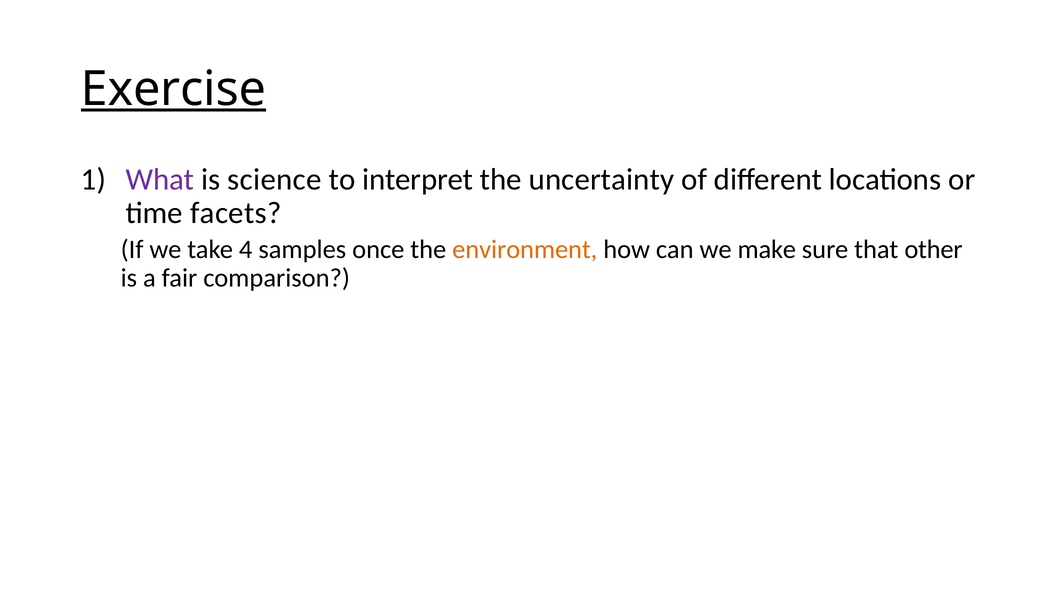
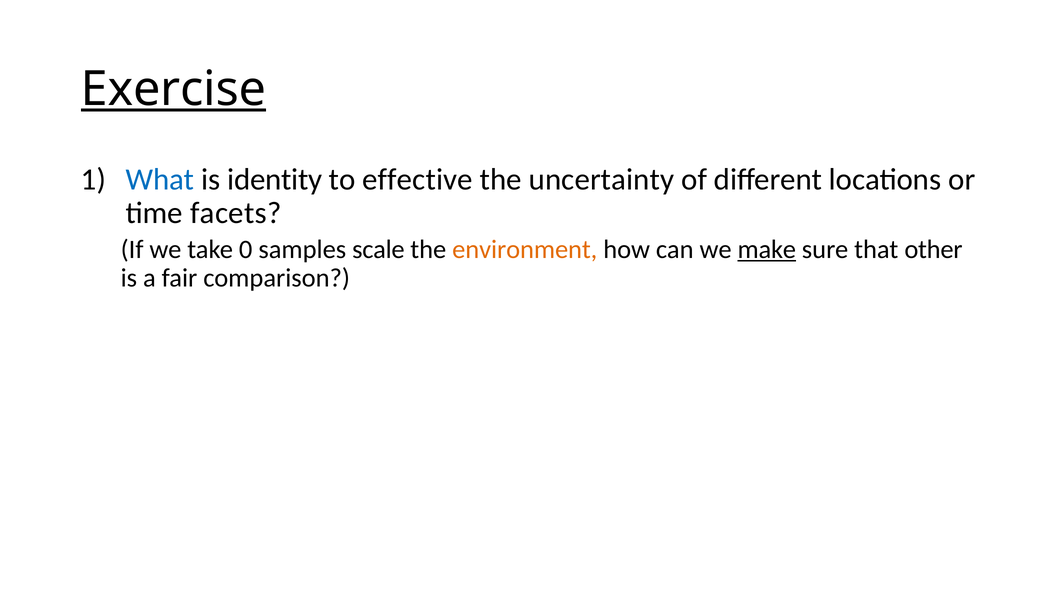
What colour: purple -> blue (160, 179)
science: science -> identity (275, 179)
interpret: interpret -> effective (418, 179)
4: 4 -> 0 (246, 249)
once: once -> scale (378, 249)
make underline: none -> present (767, 249)
